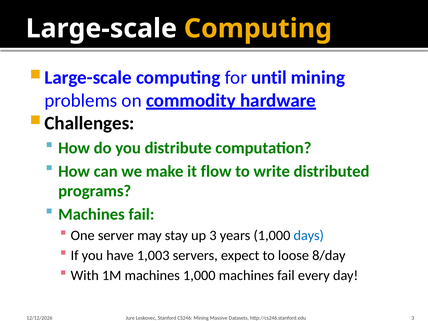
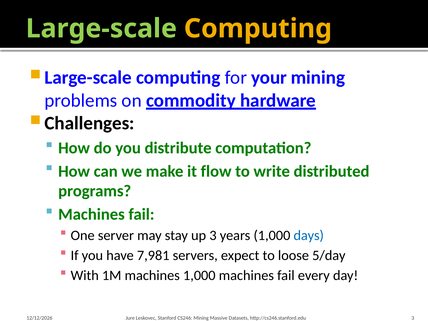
Large-scale colour: white -> light green (101, 29)
until: until -> your (269, 78)
1,003: 1,003 -> 7,981 (153, 256)
8/day: 8/day -> 5/day (329, 256)
